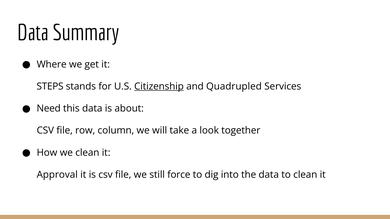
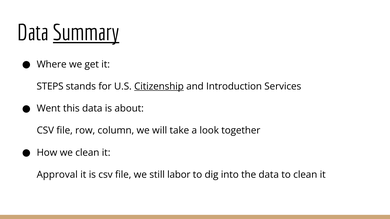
Summary underline: none -> present (86, 33)
Quadrupled: Quadrupled -> Introduction (234, 87)
Need: Need -> Went (49, 109)
force: force -> labor (179, 175)
